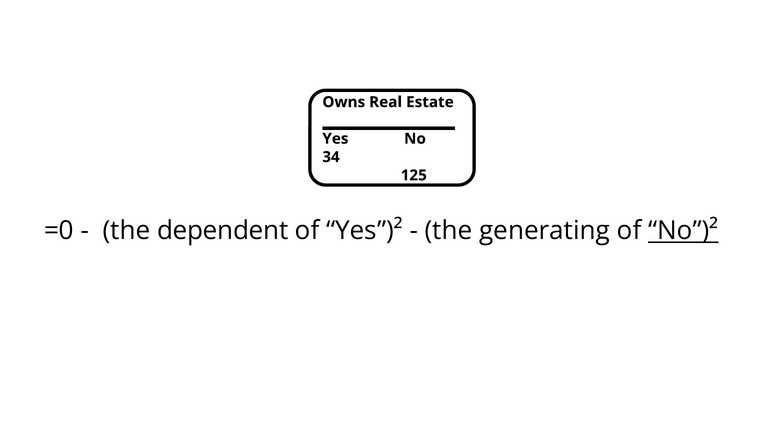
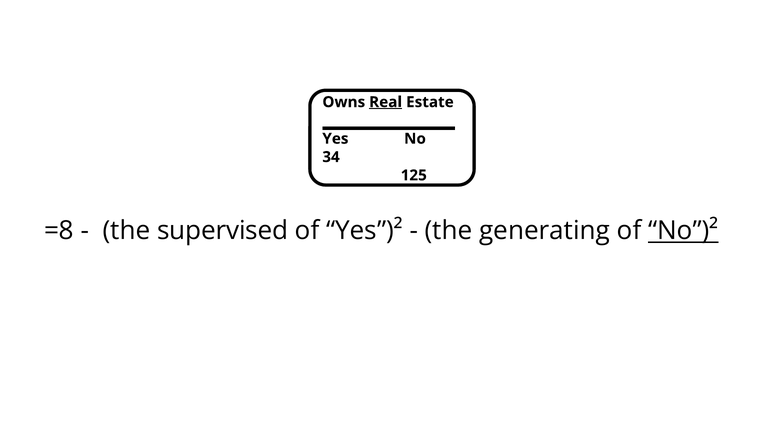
Real underline: none -> present (386, 102)
=0: =0 -> =8 (59, 231)
dependent: dependent -> supervised (223, 231)
